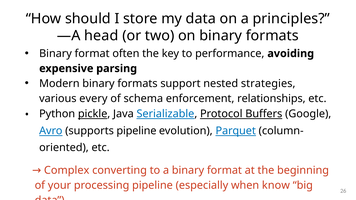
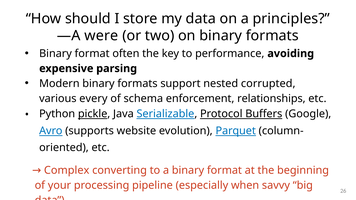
head: head -> were (101, 36)
strategies: strategies -> corrupted (268, 84)
supports pipeline: pipeline -> website (136, 131)
know: know -> savvy (276, 186)
